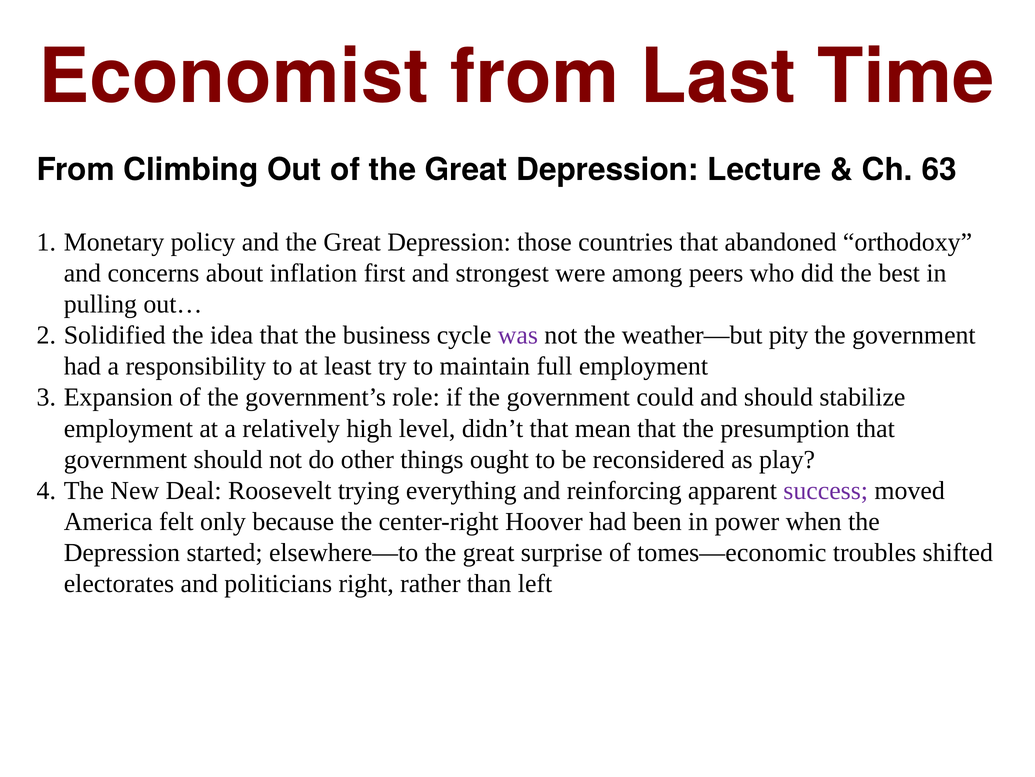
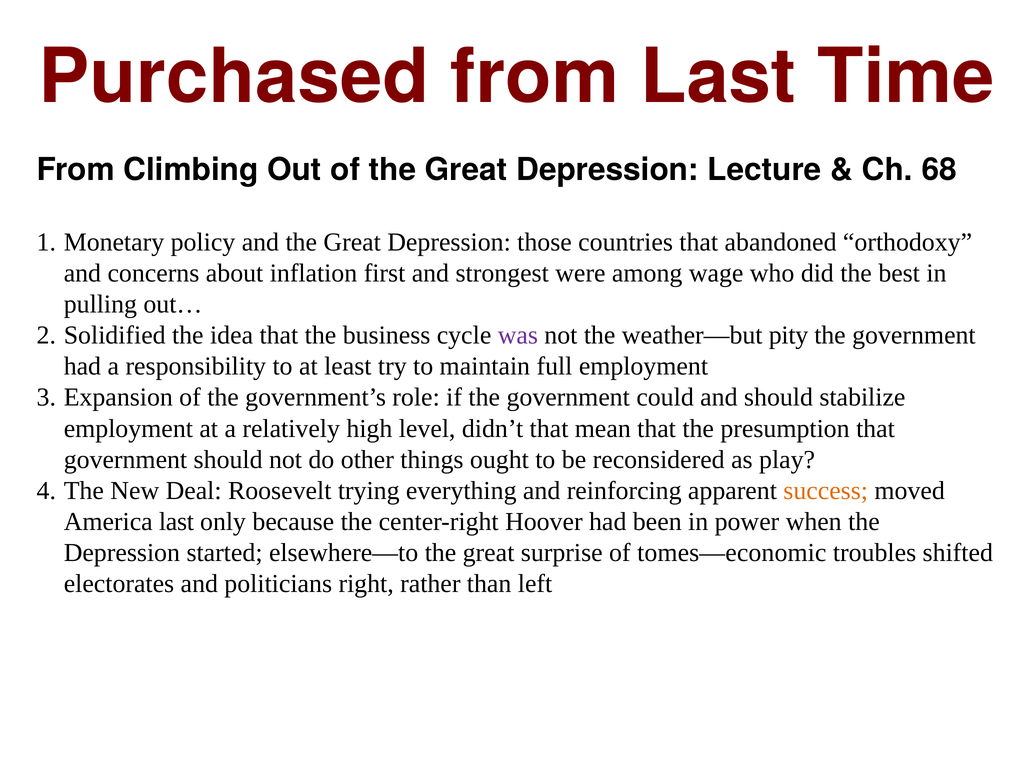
Economist: Economist -> Purchased (234, 77)
63: 63 -> 68 (939, 170)
peers: peers -> wage (716, 273)
success colour: purple -> orange (826, 490)
America felt: felt -> last (176, 521)
